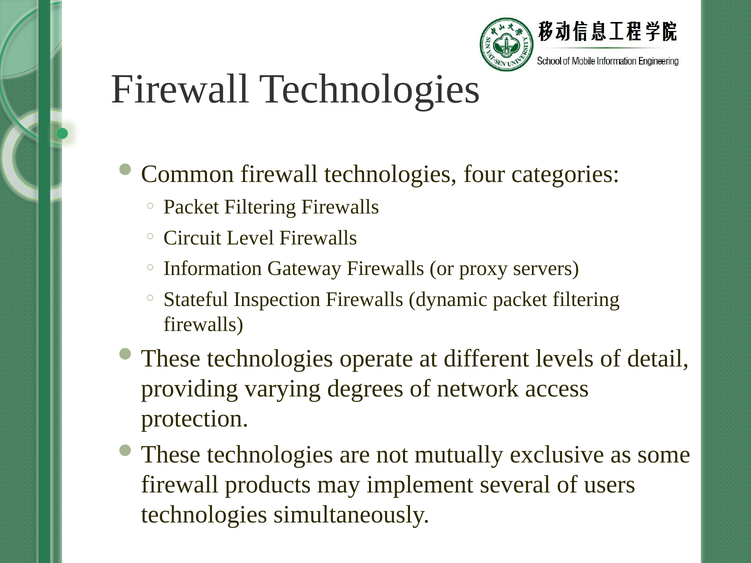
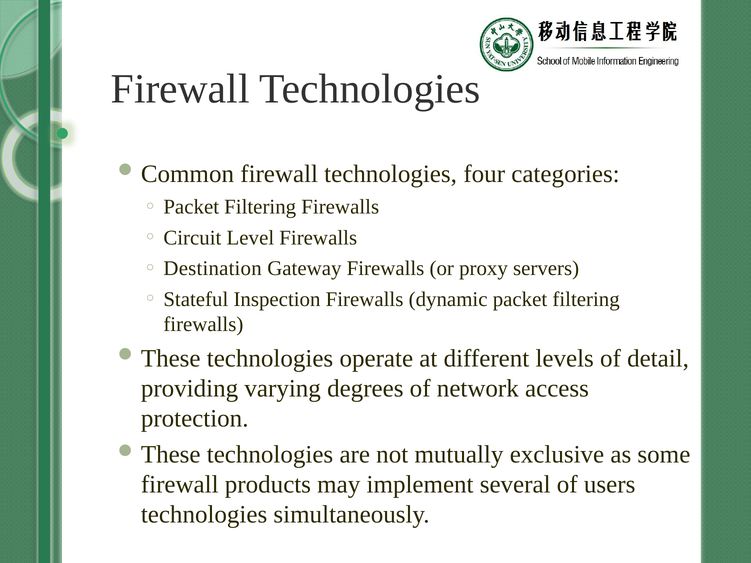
Information: Information -> Destination (213, 269)
